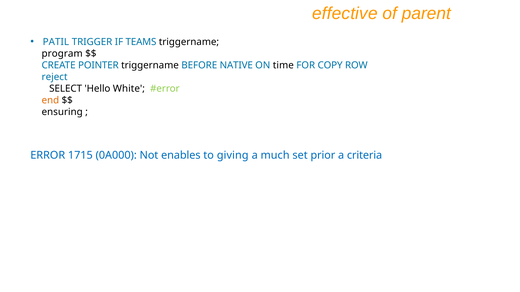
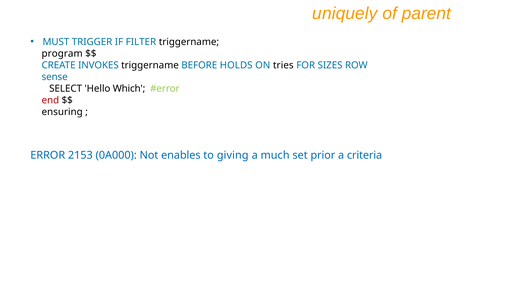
effective: effective -> uniquely (345, 14)
PATIL: PATIL -> MUST (56, 42)
TEAMS: TEAMS -> FILTER (141, 42)
POINTER: POINTER -> INVOKES (98, 65)
NATIVE: NATIVE -> HOLDS (236, 65)
time: time -> tries (283, 65)
COPY: COPY -> SIZES (330, 65)
reject: reject -> sense (55, 77)
White: White -> Which (129, 89)
end colour: orange -> red (50, 101)
1715: 1715 -> 2153 (80, 155)
